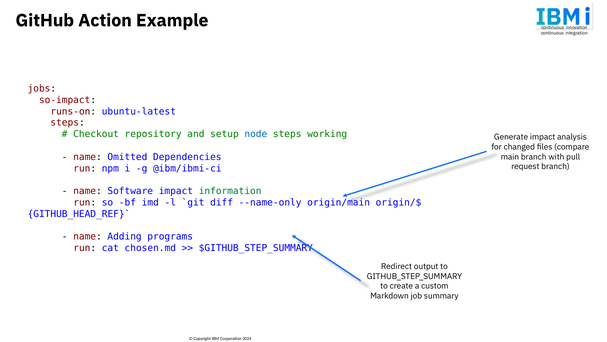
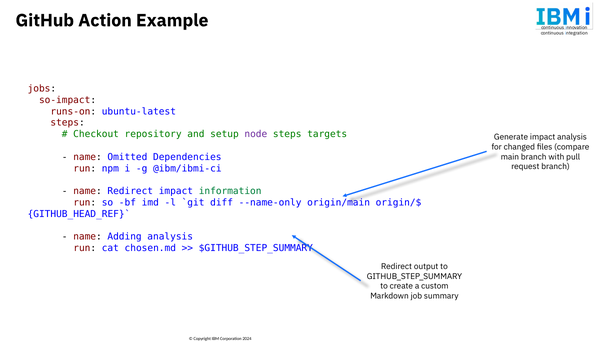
node colour: blue -> purple (256, 134)
working: working -> targets (327, 134)
name Software: Software -> Redirect (130, 191)
Adding programs: programs -> analysis (170, 236)
